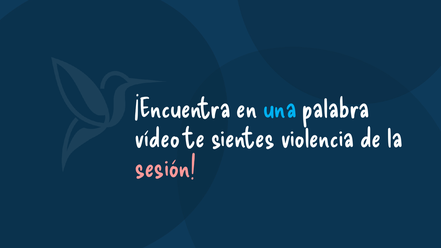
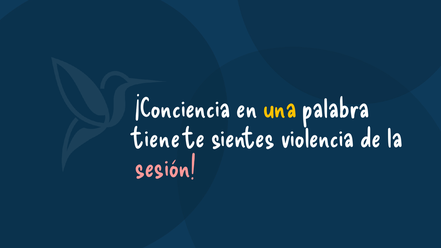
¡Encuentra: ¡Encuentra -> ¡Conciencia (182, 109)
una colour: light blue -> yellow (280, 109)
vídeo: vídeo -> tiene (157, 138)
